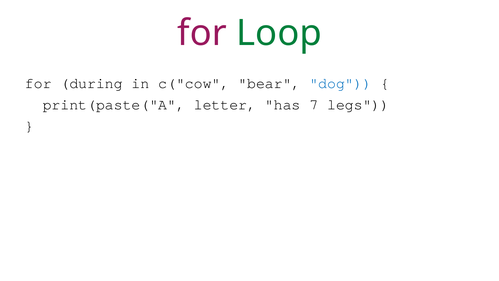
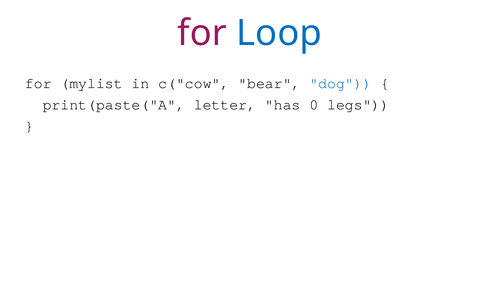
Loop colour: green -> blue (279, 33)
during: during -> mylist (92, 83)
7: 7 -> 0 (314, 105)
